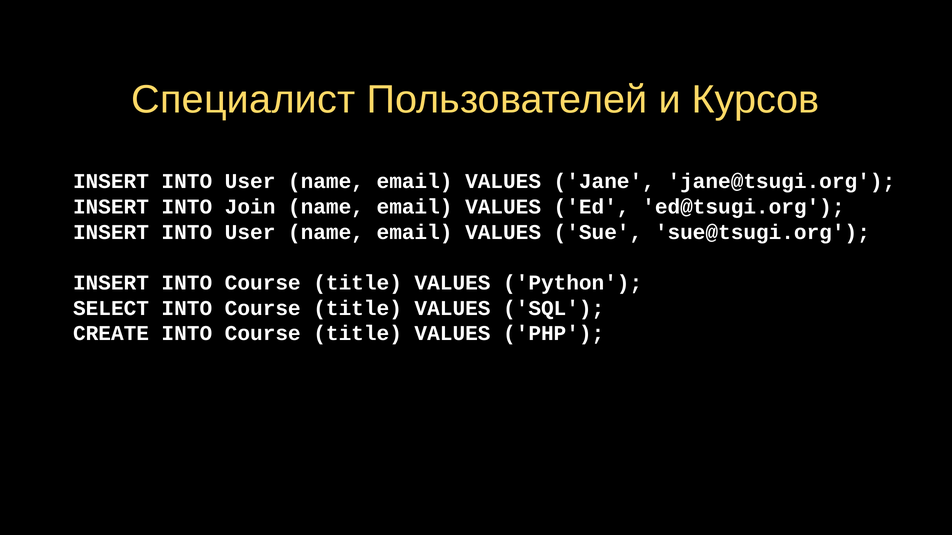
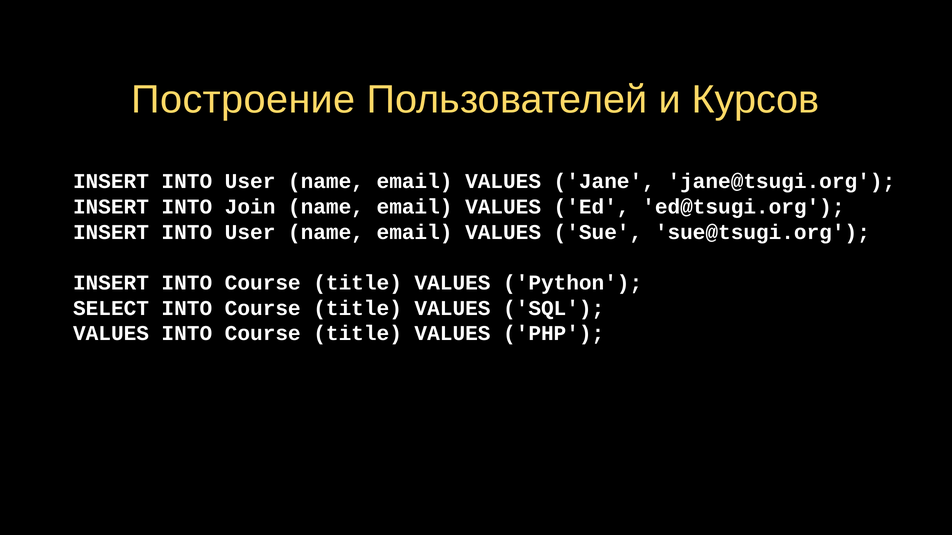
Специалист: Специалист -> Построение (243, 100)
CREATE: CREATE -> VALUES (111, 334)
